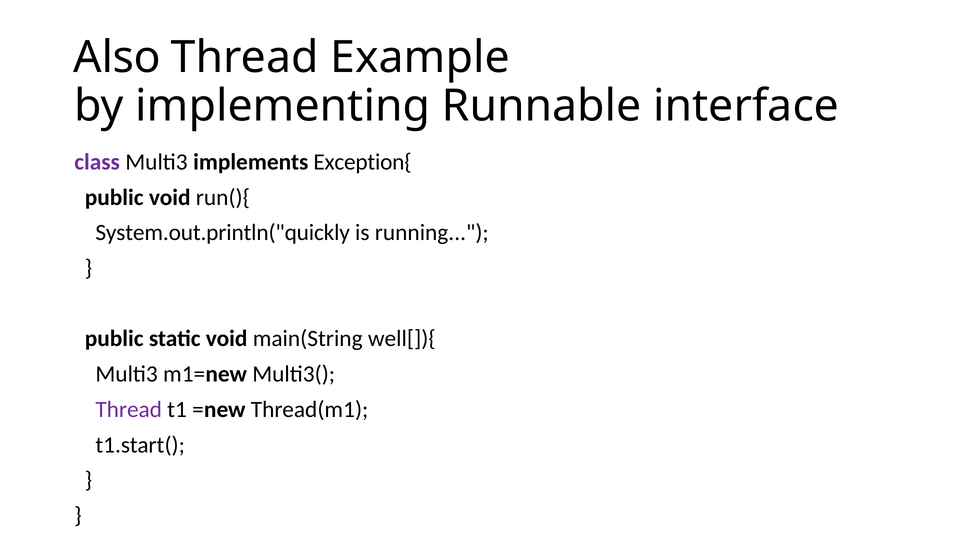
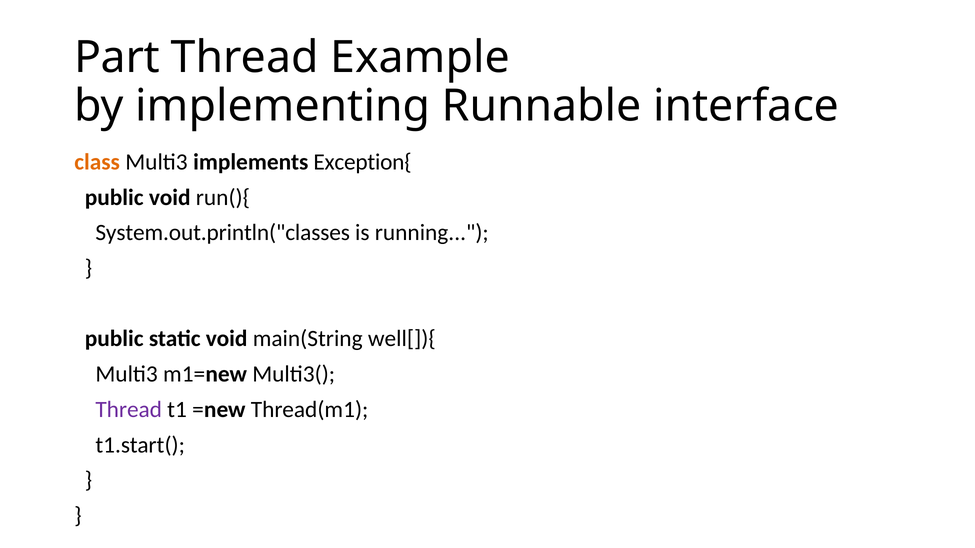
Also: Also -> Part (117, 58)
class colour: purple -> orange (97, 162)
System.out.println("quickly: System.out.println("quickly -> System.out.println("classes (223, 233)
